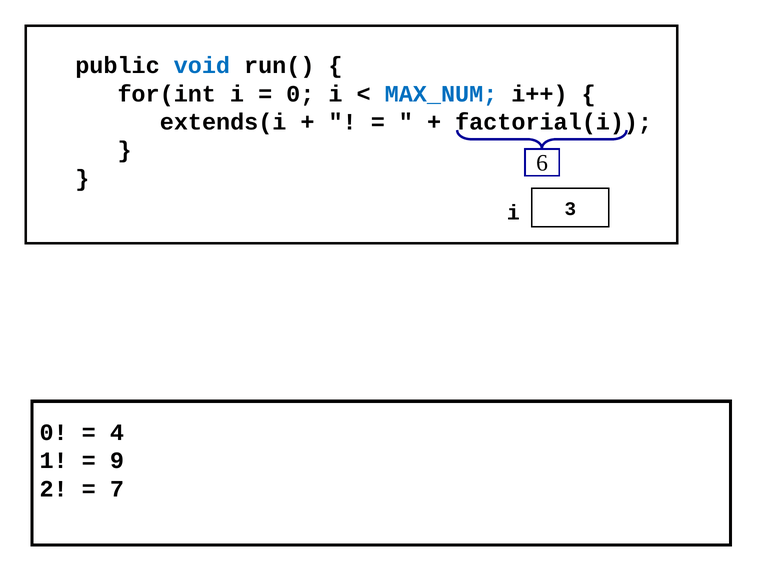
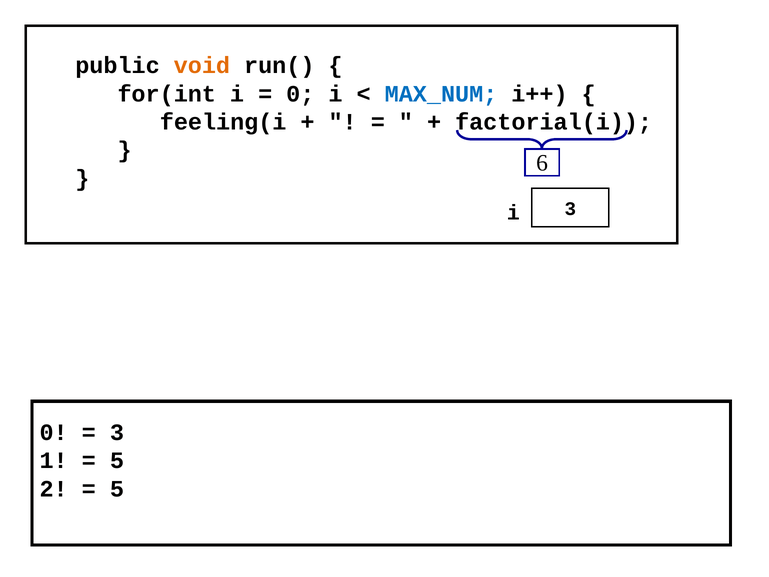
void colour: blue -> orange (202, 66)
extends(i: extends(i -> feeling(i (223, 122)
4: 4 -> 3 (117, 432)
9: 9 -> 5 (117, 460)
7: 7 -> 5 (117, 489)
